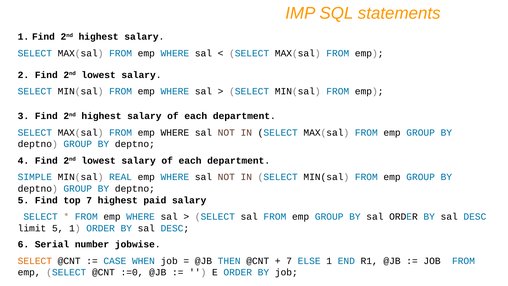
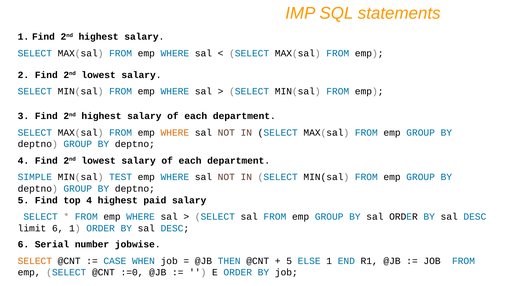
WHERE colour: black -> orange (175, 133)
REAL: REAL -> TEST (121, 177)
top 7: 7 -> 4 (89, 200)
limit 5: 5 -> 6 (58, 228)
7: 7 -> 5 (289, 261)
